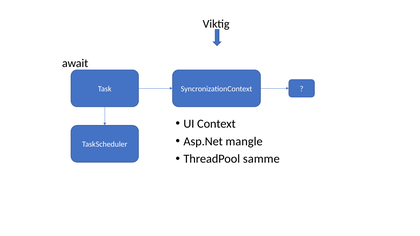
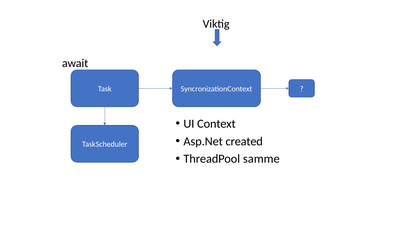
mangle: mangle -> created (244, 142)
